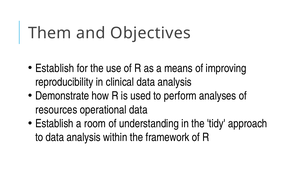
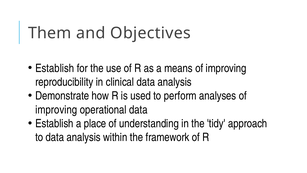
resources: resources -> improving (56, 110)
room: room -> place (95, 123)
